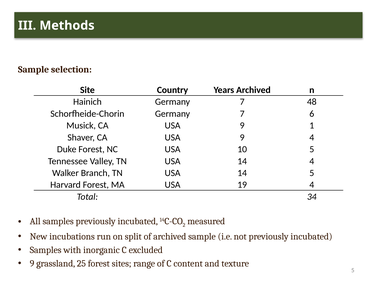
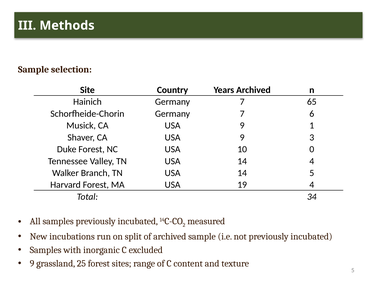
48: 48 -> 65 (312, 102)
9 4: 4 -> 3 (312, 137)
10 5: 5 -> 0 (312, 149)
